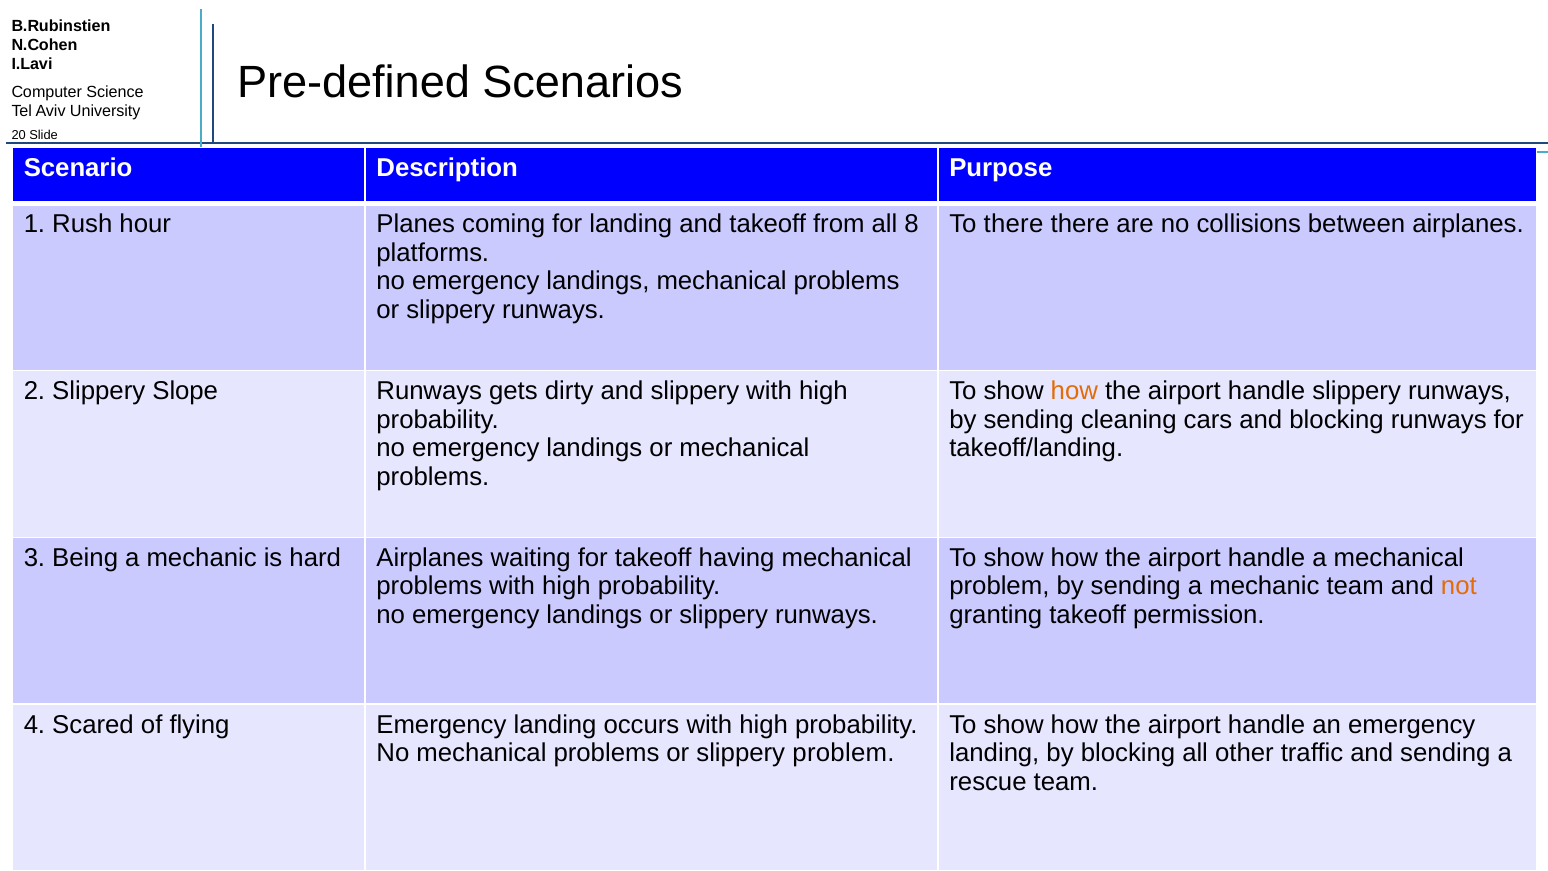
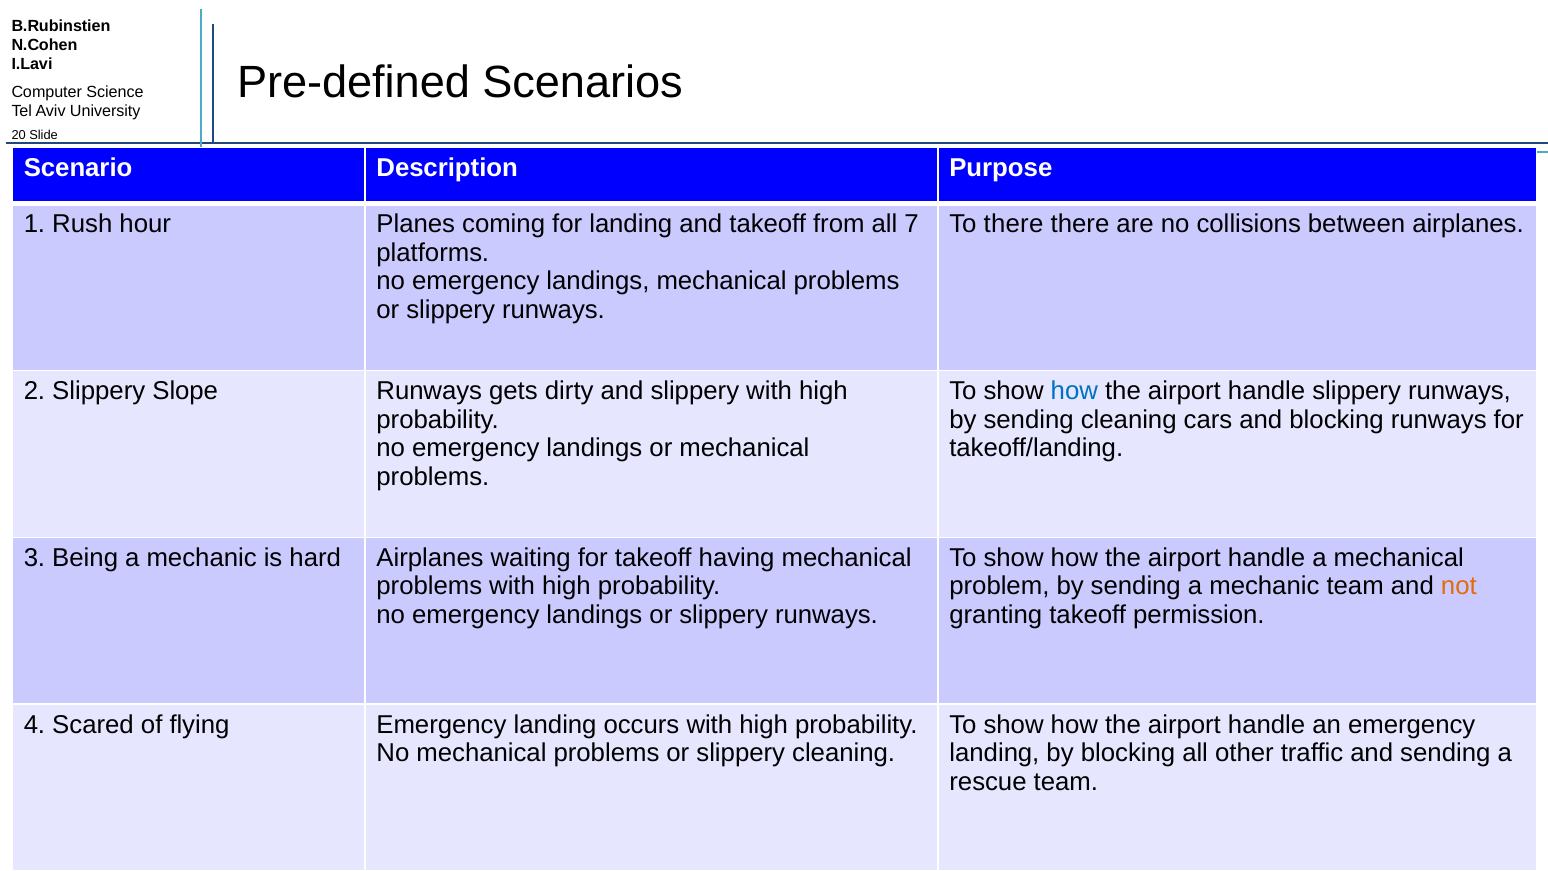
8: 8 -> 7 (912, 224)
how colour: orange -> blue (1074, 391)
slippery problem: problem -> cleaning (844, 753)
